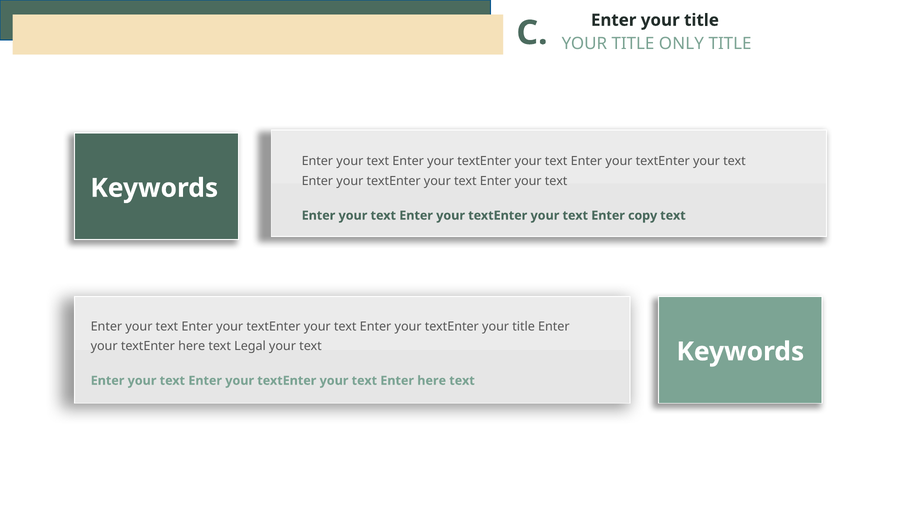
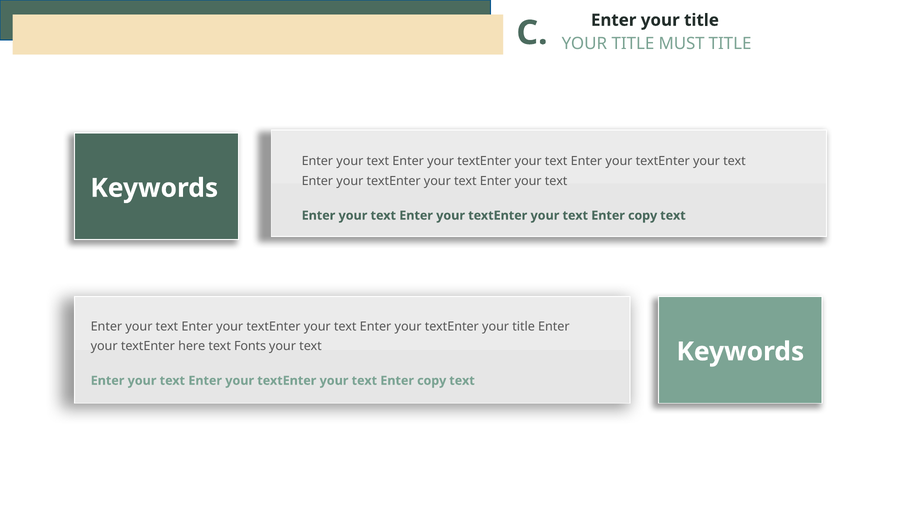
ONLY: ONLY -> MUST (682, 44)
Legal: Legal -> Fonts (250, 346)
here: here -> copy (432, 381)
